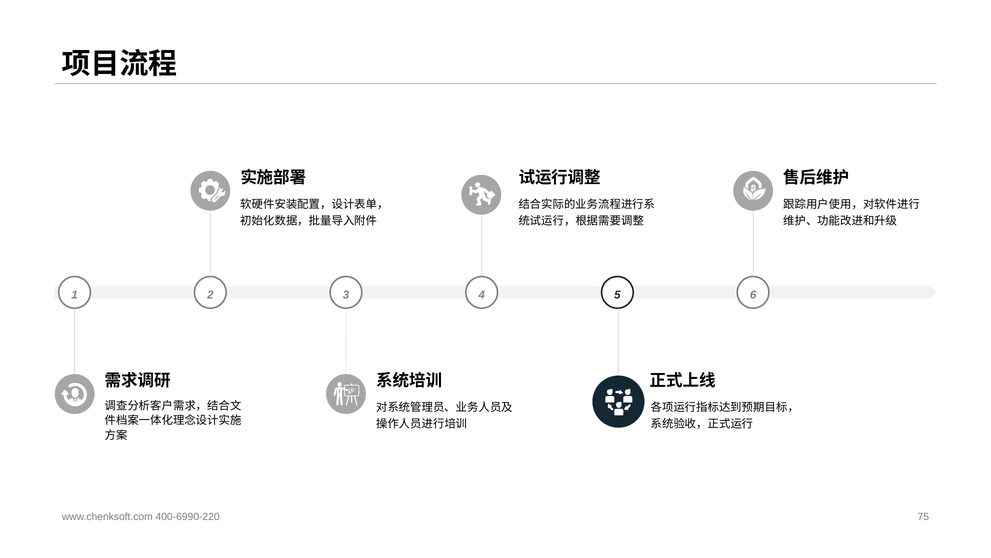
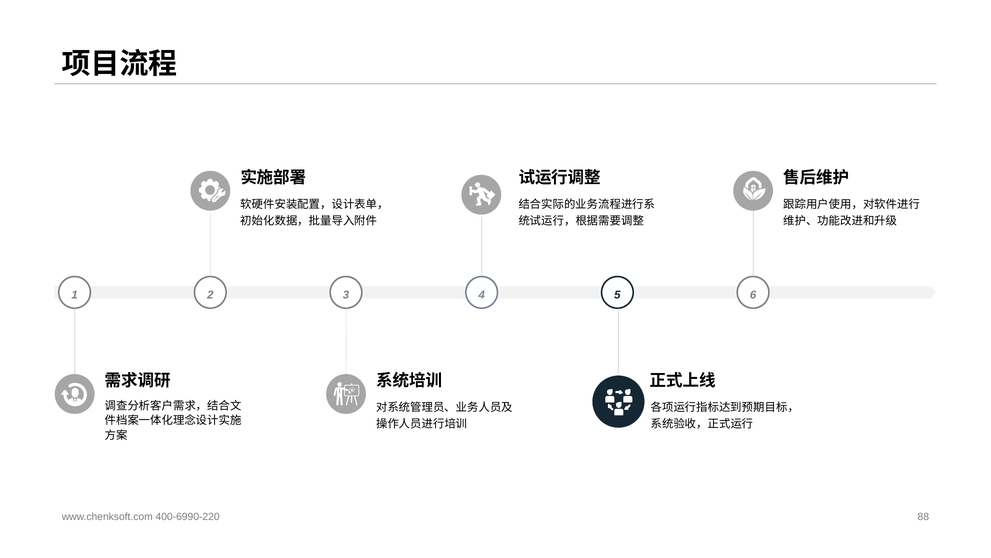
75: 75 -> 88 (923, 516)
